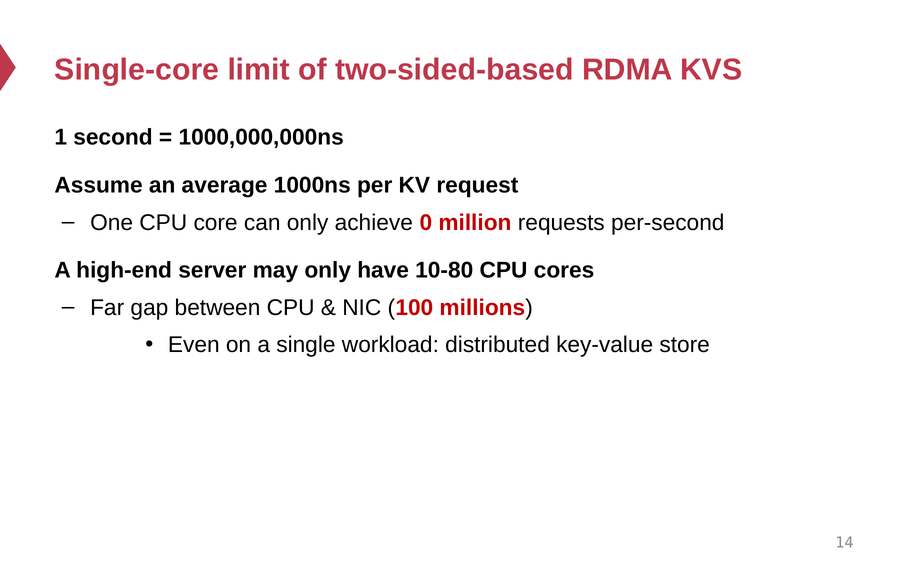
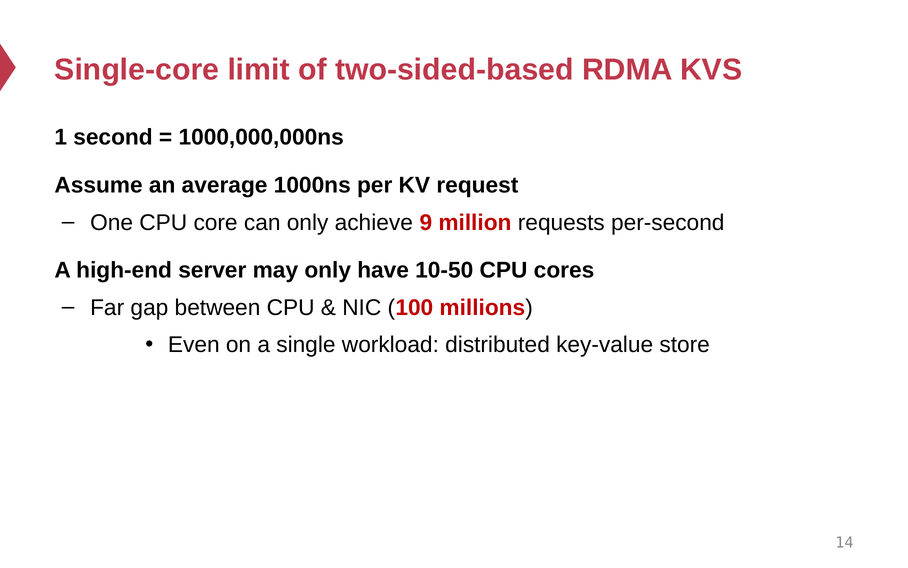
0: 0 -> 9 (426, 222)
10-80: 10-80 -> 10-50 (444, 270)
